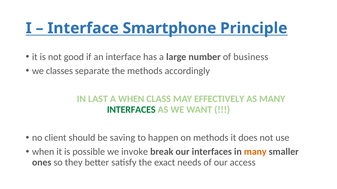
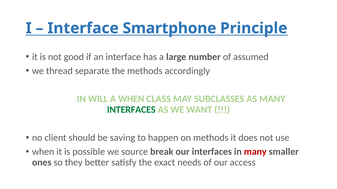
business: business -> assumed (251, 57)
classes: classes -> thread (59, 71)
LAST: LAST -> WILL (98, 99)
EFFECTIVELY: EFFECTIVELY -> SUBCLASSES (219, 99)
invoke: invoke -> source (135, 152)
many colour: orange -> red (255, 152)
